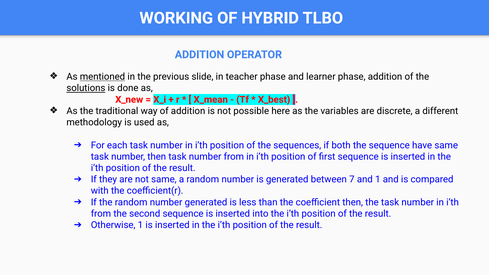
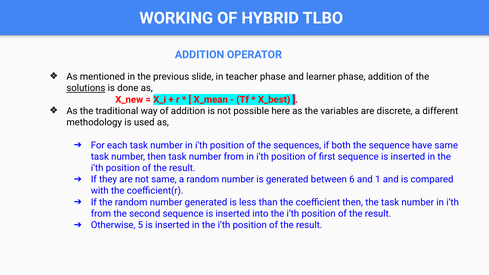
mentioned underline: present -> none (102, 77)
7: 7 -> 6 (352, 179)
Otherwise 1: 1 -> 5 (140, 225)
